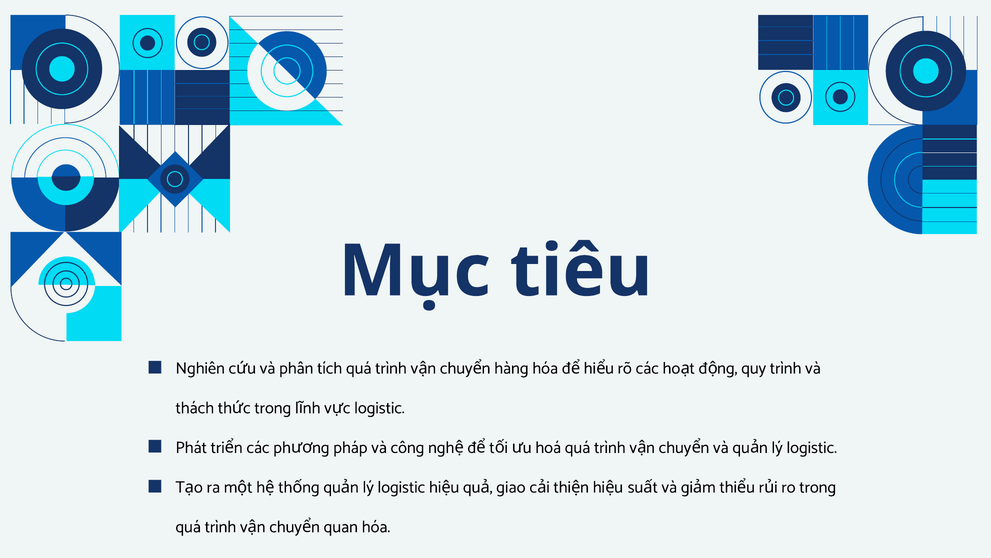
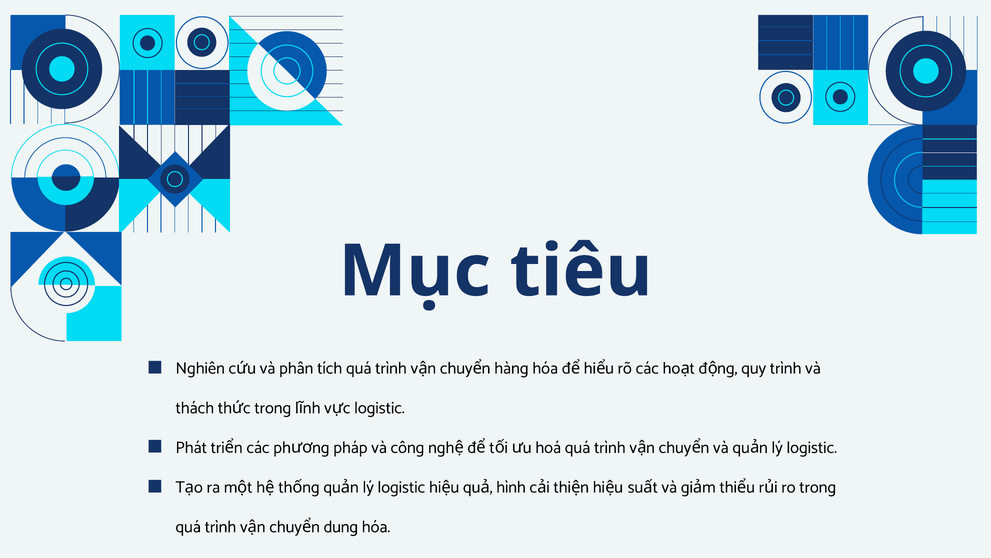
giao: giao -> hình (511, 487)
quan: quan -> dung (341, 526)
